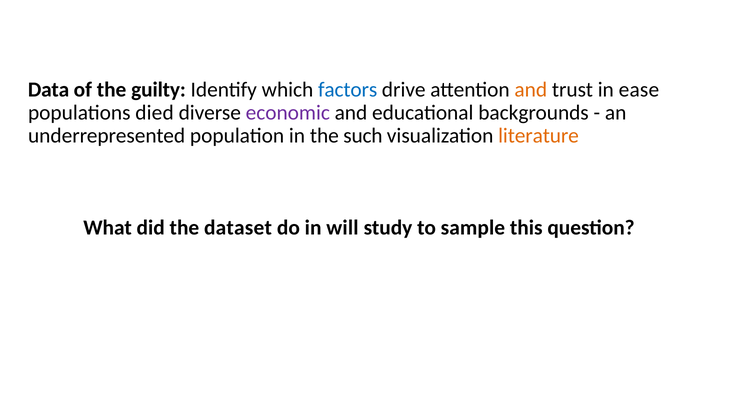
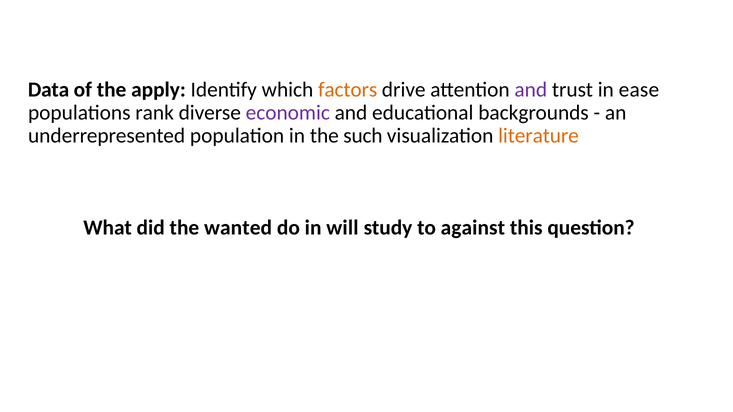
guilty: guilty -> apply (158, 90)
factors colour: blue -> orange (348, 90)
and colour: orange -> purple (531, 90)
died: died -> rank (155, 113)
dataset: dataset -> wanted (238, 228)
sample: sample -> against (473, 228)
